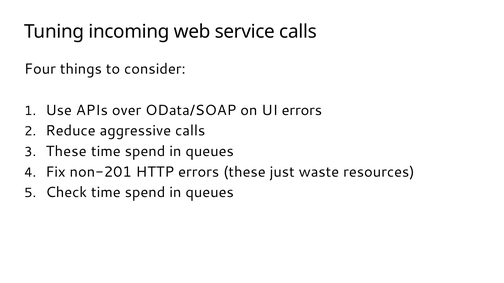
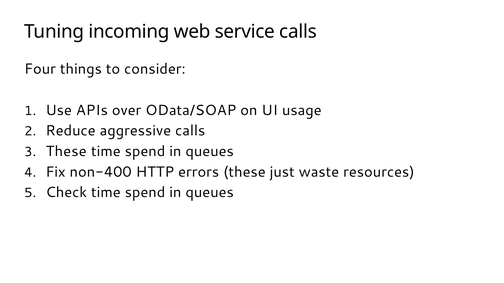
UI errors: errors -> usage (302, 110)
non-201: non-201 -> non-400 (101, 172)
